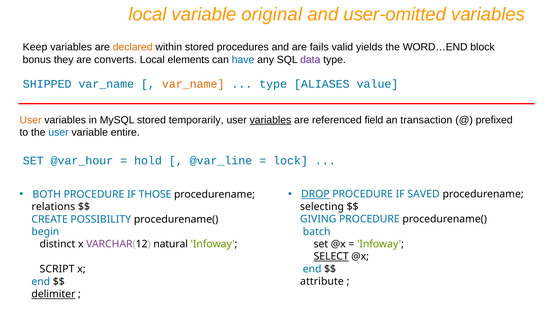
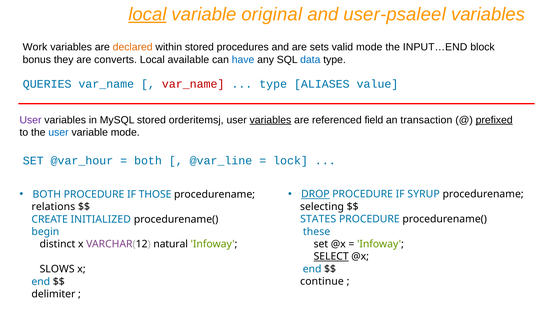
local underline: none -> present (147, 14)
user-omitted: user-omitted -> user-psaleel (395, 14)
Keep: Keep -> Work (35, 47)
fails: fails -> sets (319, 47)
valid yields: yields -> mode (369, 47)
WORD…END: WORD…END -> INPUT…END (435, 47)
elements: elements -> available (188, 60)
data colour: purple -> blue (310, 60)
SHIPPED: SHIPPED -> QUERIES (47, 84)
var_name colour: orange -> red (193, 84)
User colour: orange -> purple (31, 120)
temporarily: temporarily -> orderitemsj (196, 120)
prefixed underline: none -> present (494, 120)
variable entire: entire -> mode (125, 133)
hold: hold -> both (148, 161)
SAVED: SAVED -> SYRUP (424, 194)
GIVING: GIVING -> STATES (318, 219)
POSSIBILITY: POSSIBILITY -> INITIALIZED (101, 219)
batch: batch -> these (317, 232)
SCRIPT: SCRIPT -> SLOWS (57, 269)
attribute: attribute -> continue (322, 282)
delimiter underline: present -> none (53, 294)
